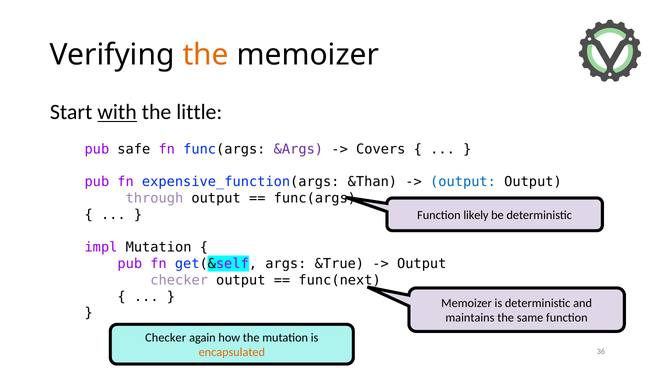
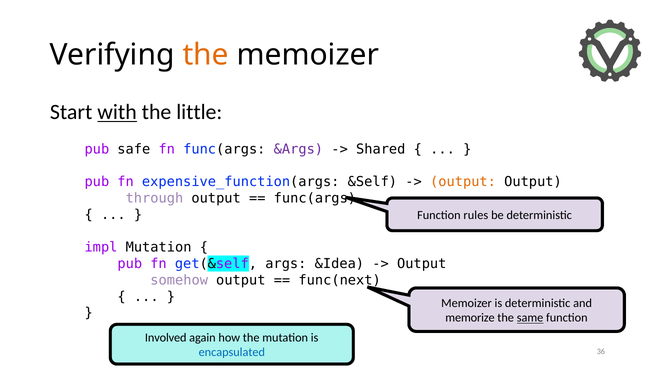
Covers: Covers -> Shared (381, 149)
&Than: &Than -> &Self (372, 182)
output colour: blue -> orange (463, 182)
likely: likely -> rules (476, 215)
&True: &True -> &Idea (339, 264)
checker: checker -> somehow (179, 280)
maintains: maintains -> memorize (470, 318)
same underline: none -> present (530, 318)
Checker: Checker -> Involved (166, 338)
encapsulated colour: orange -> blue (232, 353)
